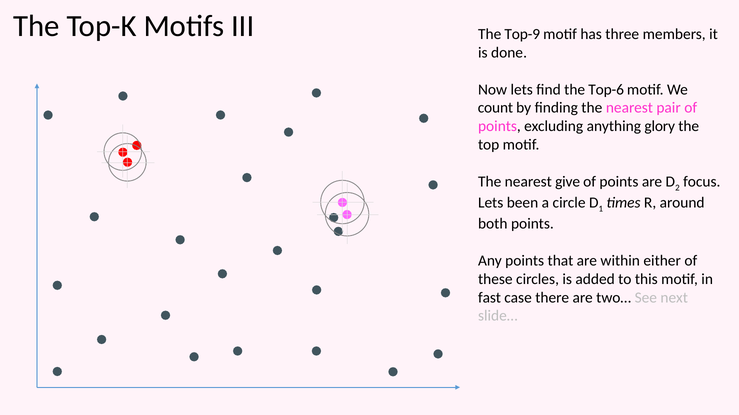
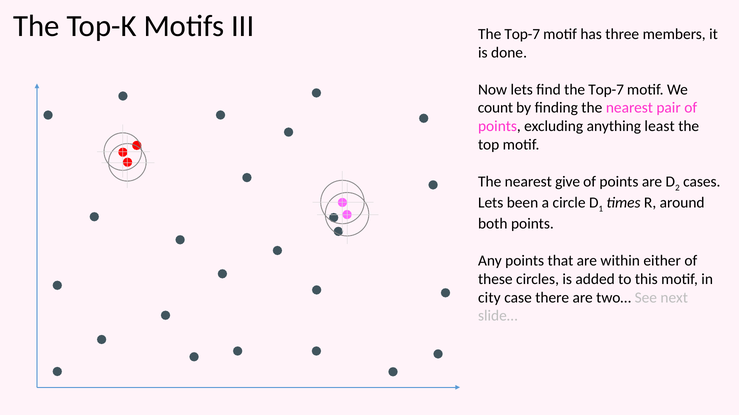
III The Top-9: Top-9 -> Top-7 (522, 34)
find the Top-6: Top-6 -> Top-7 (606, 90)
glory: glory -> least (660, 127)
focus: focus -> cases (702, 182)
fast: fast -> city (489, 298)
